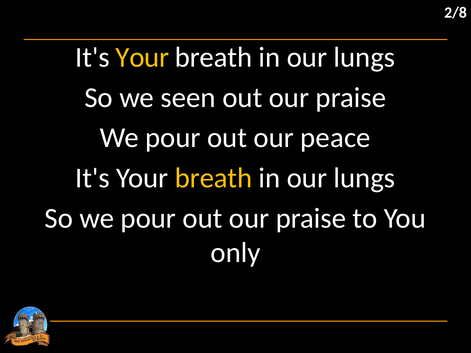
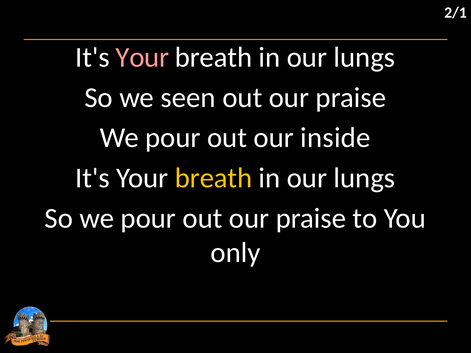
2/8: 2/8 -> 2/1 (456, 13)
Your colour: yellow -> pink (142, 57)
peace: peace -> inside (335, 138)
